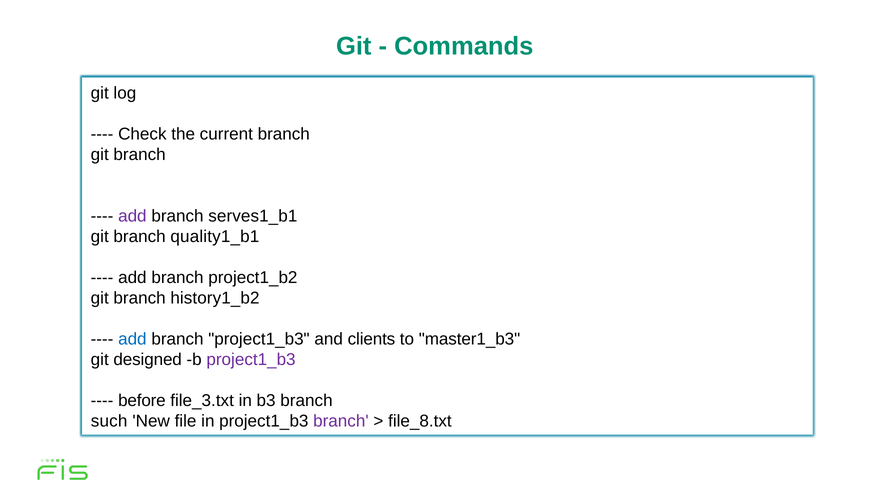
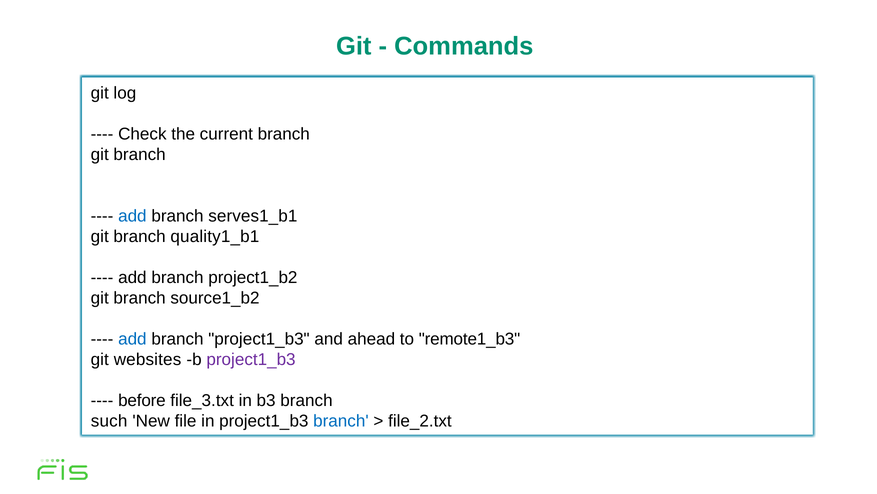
add colour: purple -> blue (132, 216)
history1_b2: history1_b2 -> source1_b2 (215, 298)
clients: clients -> ahead (371, 339)
master1_b3: master1_b3 -> remote1_b3 (470, 339)
designed: designed -> websites (148, 359)
branch colour: purple -> blue (341, 421)
file_8.txt: file_8.txt -> file_2.txt (420, 421)
